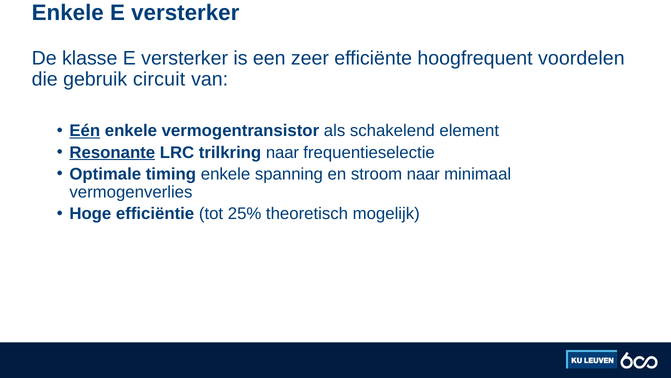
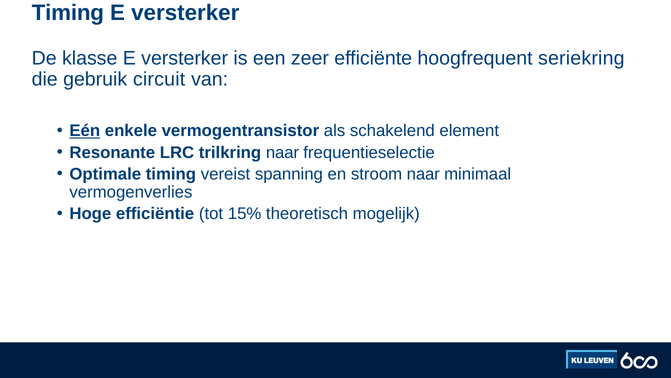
Enkele: Enkele -> Timing (68, 13)
voordelen: voordelen -> seriekring (581, 58)
Resonante underline: present -> none (112, 152)
timing enkele: enkele -> vereist (226, 174)
25%: 25% -> 15% (245, 214)
